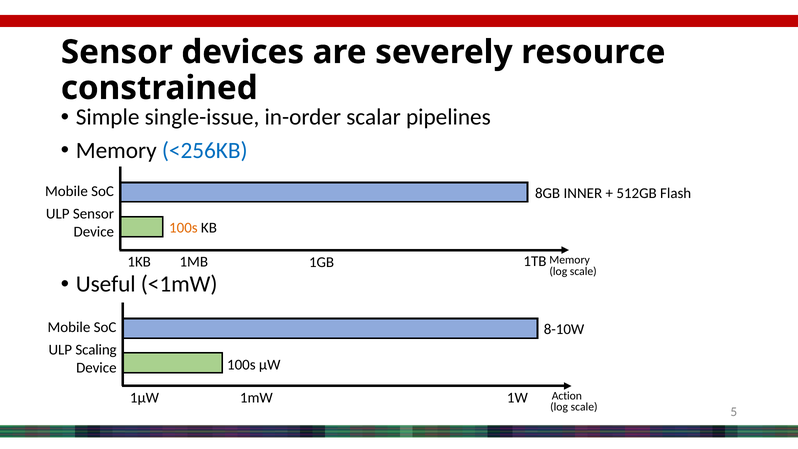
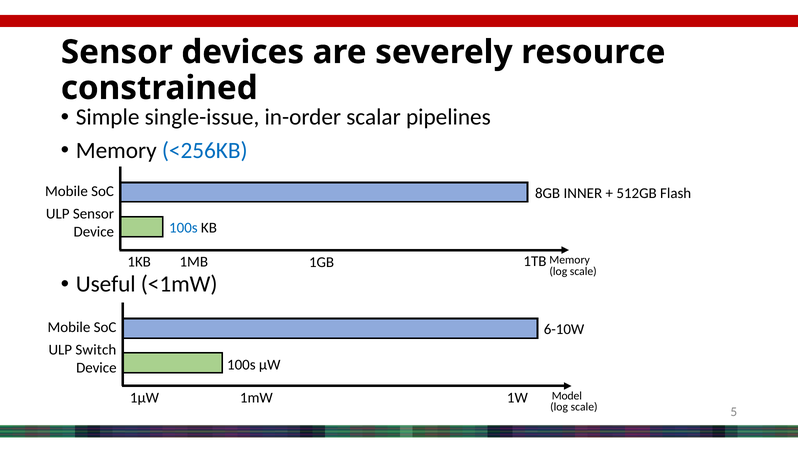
100s colour: orange -> blue (183, 228)
8-10W: 8-10W -> 6-10W (564, 329)
Scaling: Scaling -> Switch (96, 350)
Action: Action -> Model (567, 396)
